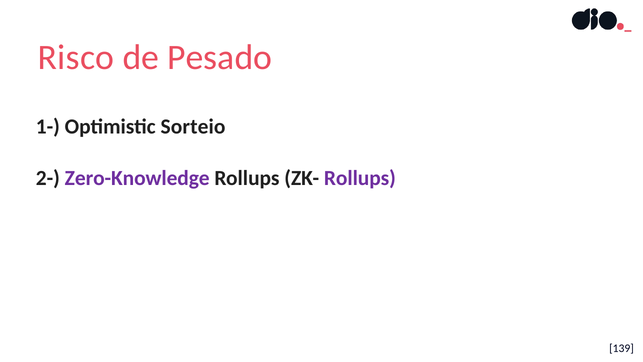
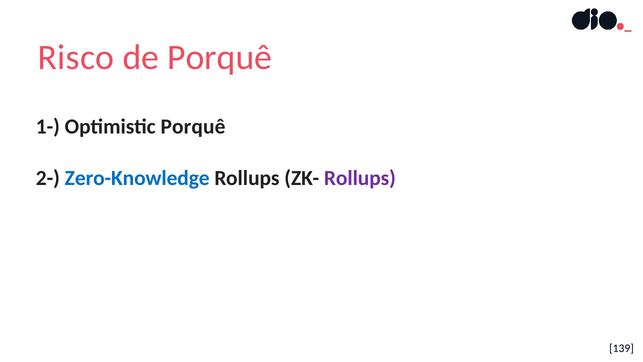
de Pesado: Pesado -> Porquê (220, 57)
Optimistic Sorteio: Sorteio -> Porquê (193, 126)
Zero-Knowledge colour: purple -> blue (137, 178)
